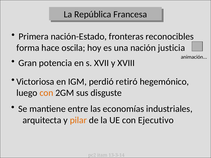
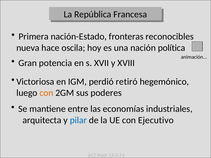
forma: forma -> nueva (28, 48)
justicia: justicia -> política (172, 48)
disguste: disguste -> poderes (106, 93)
pilar colour: orange -> blue (78, 120)
